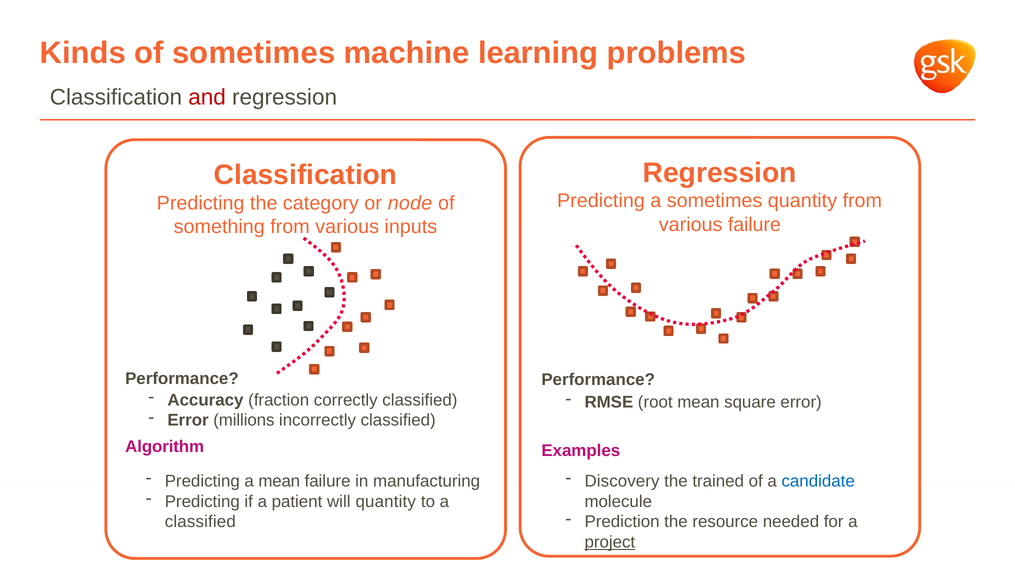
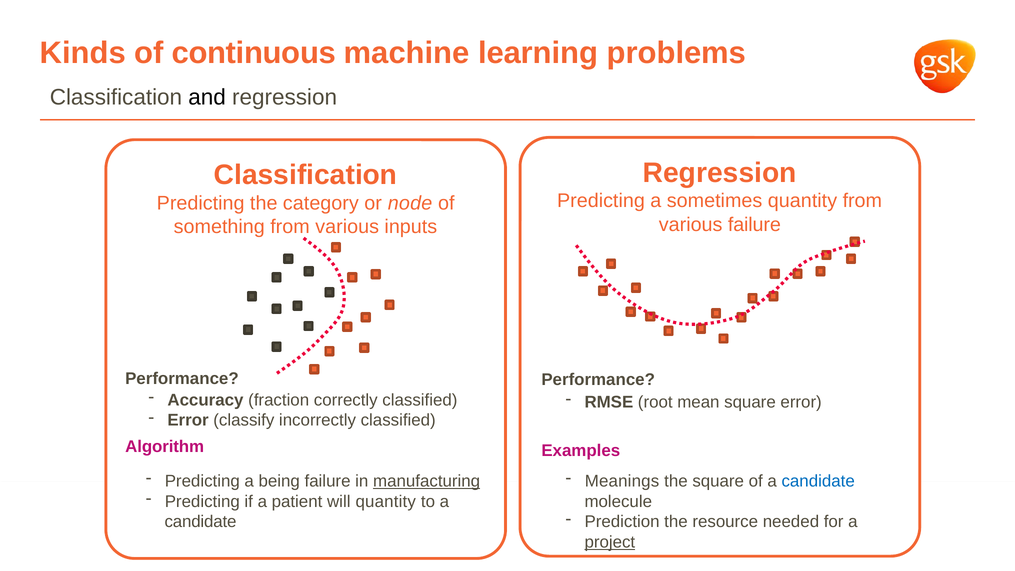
of sometimes: sometimes -> continuous (254, 53)
and colour: red -> black (207, 97)
millions: millions -> classify (244, 420)
a mean: mean -> being (279, 481)
manufacturing underline: none -> present (427, 481)
Discovery: Discovery -> Meanings (622, 481)
the trained: trained -> square (718, 481)
classified: classified -> candidate (200, 522)
